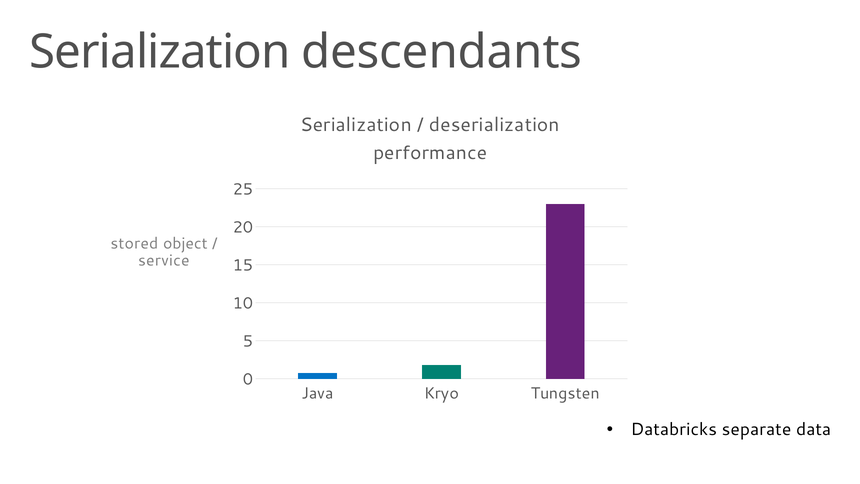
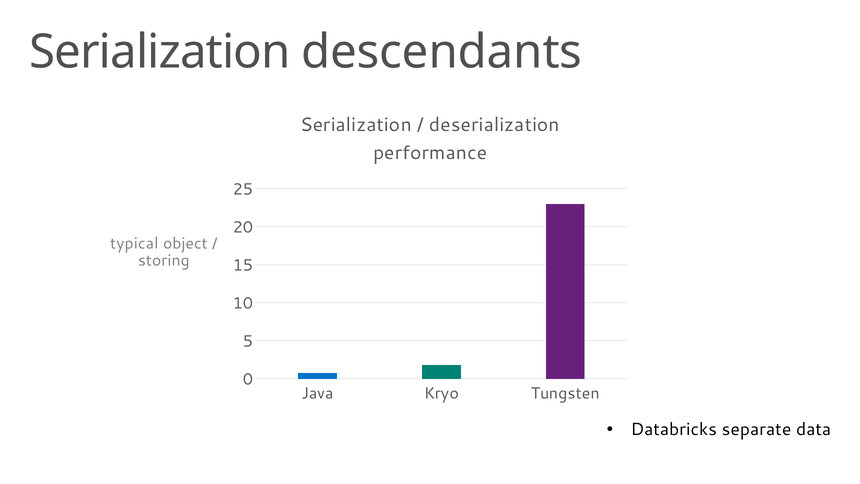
stored: stored -> typical (134, 244)
service: service -> storing (164, 261)
